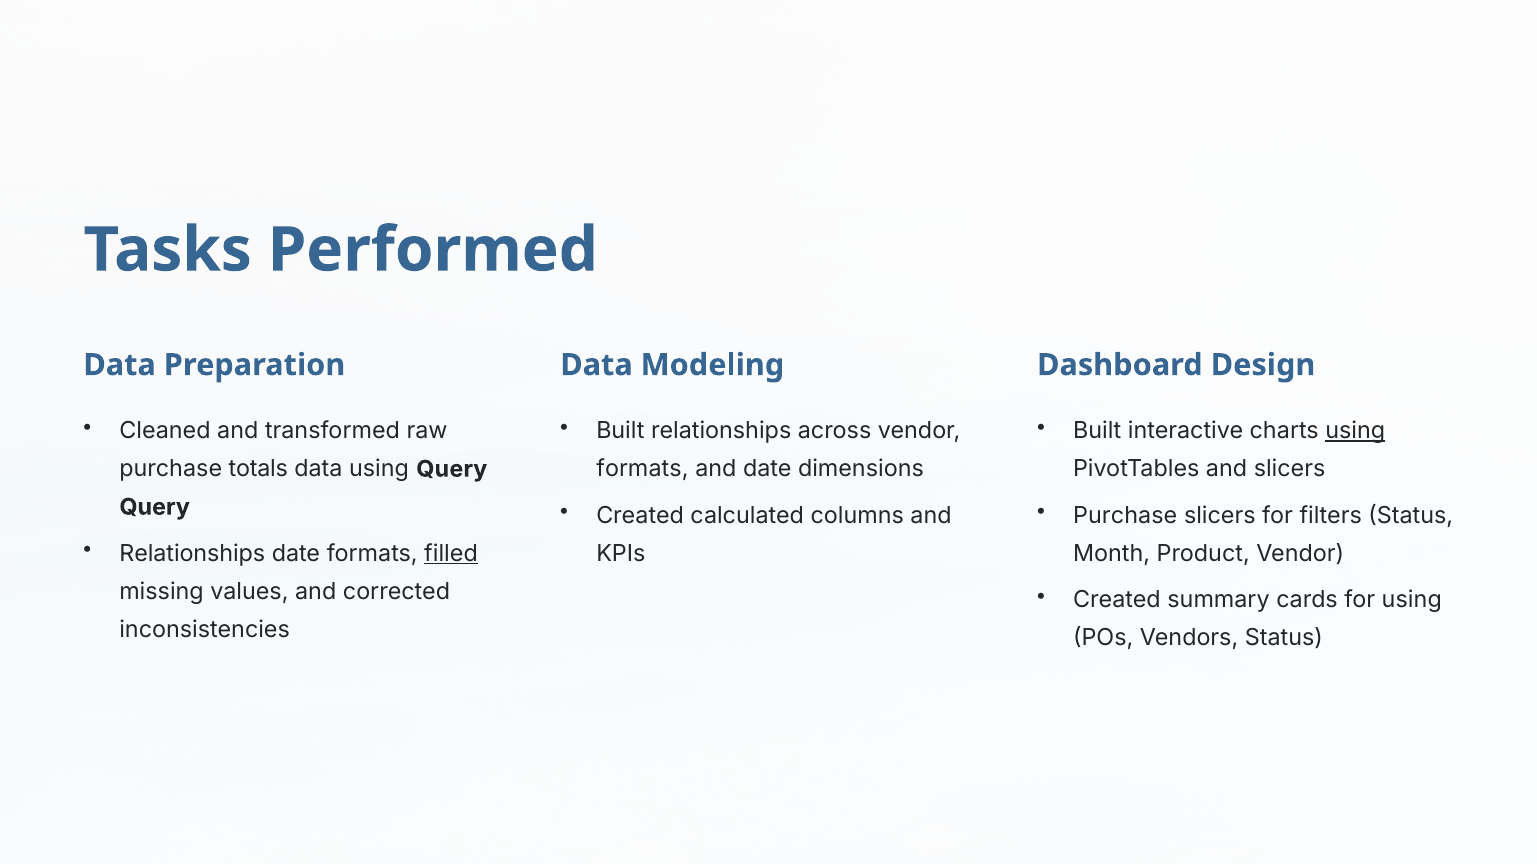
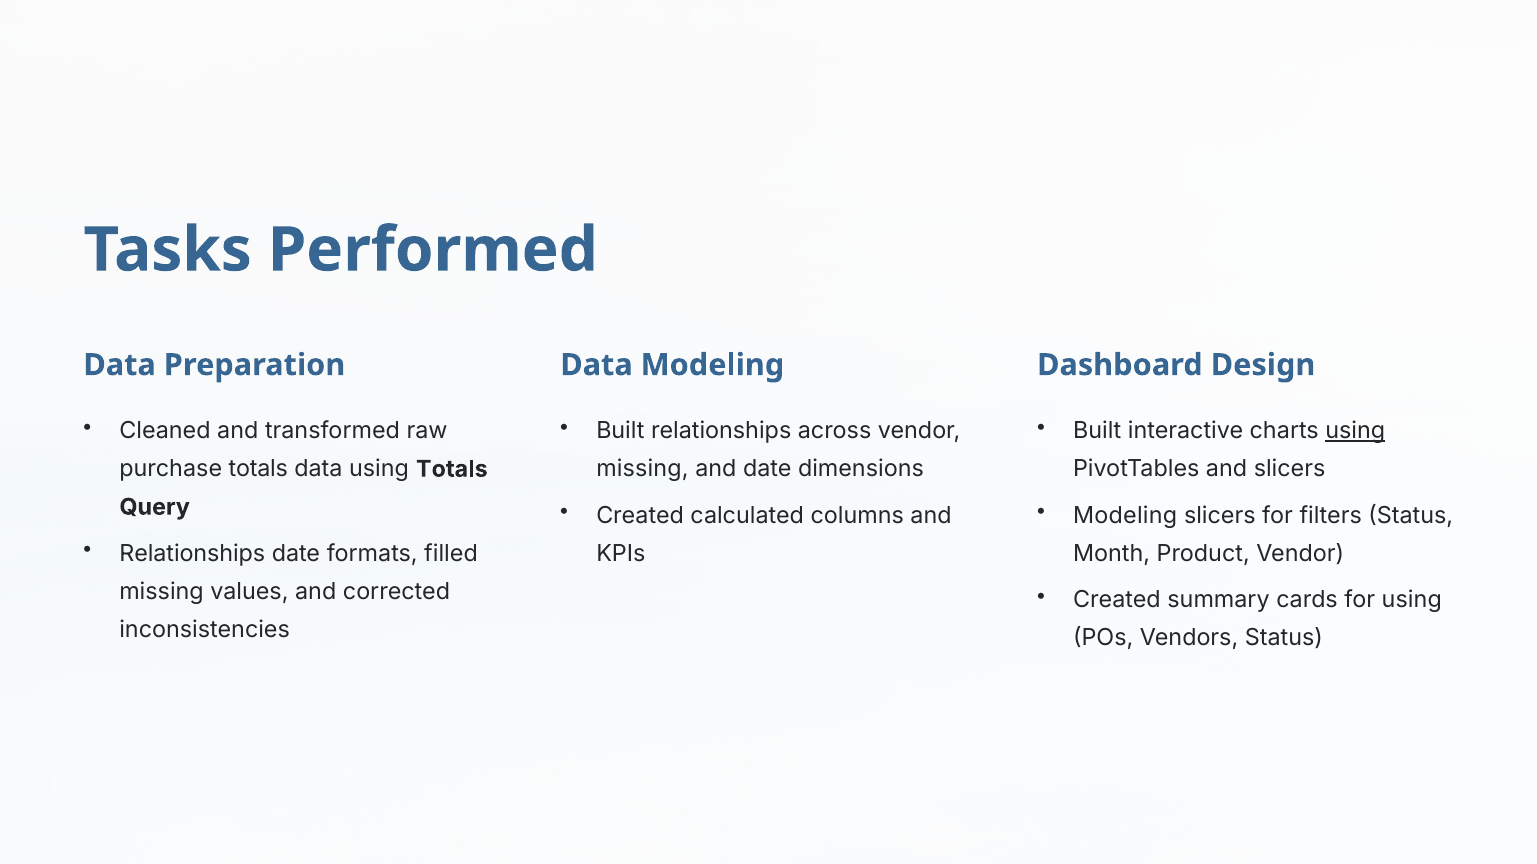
using Query: Query -> Totals (452, 469)
formats: formats -> missing (642, 469)
Purchase: Purchase -> Modeling (1125, 516)
filled underline: present -> none (451, 554)
